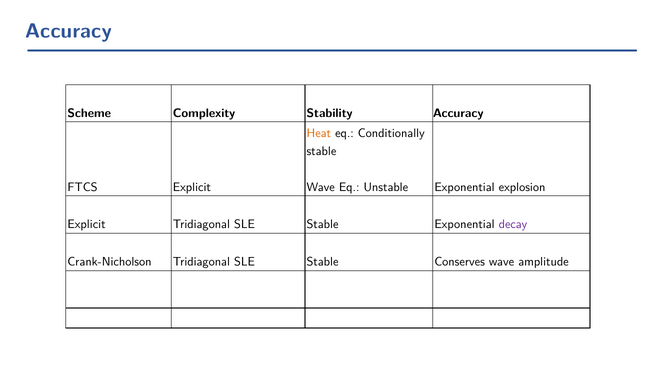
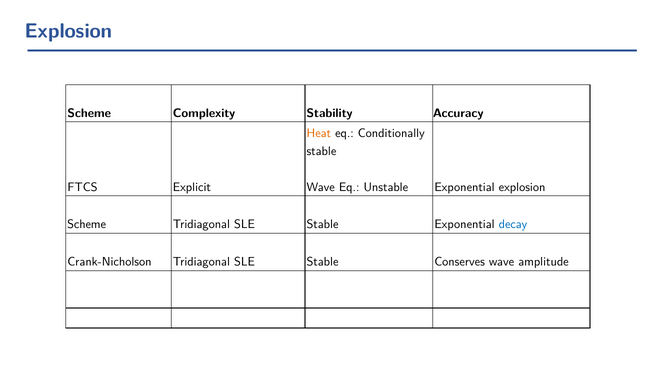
Accuracy: Accuracy -> Explosion (69, 31)
Explicit: Explicit -> Scheme (87, 224)
decay colour: purple -> blue (513, 224)
